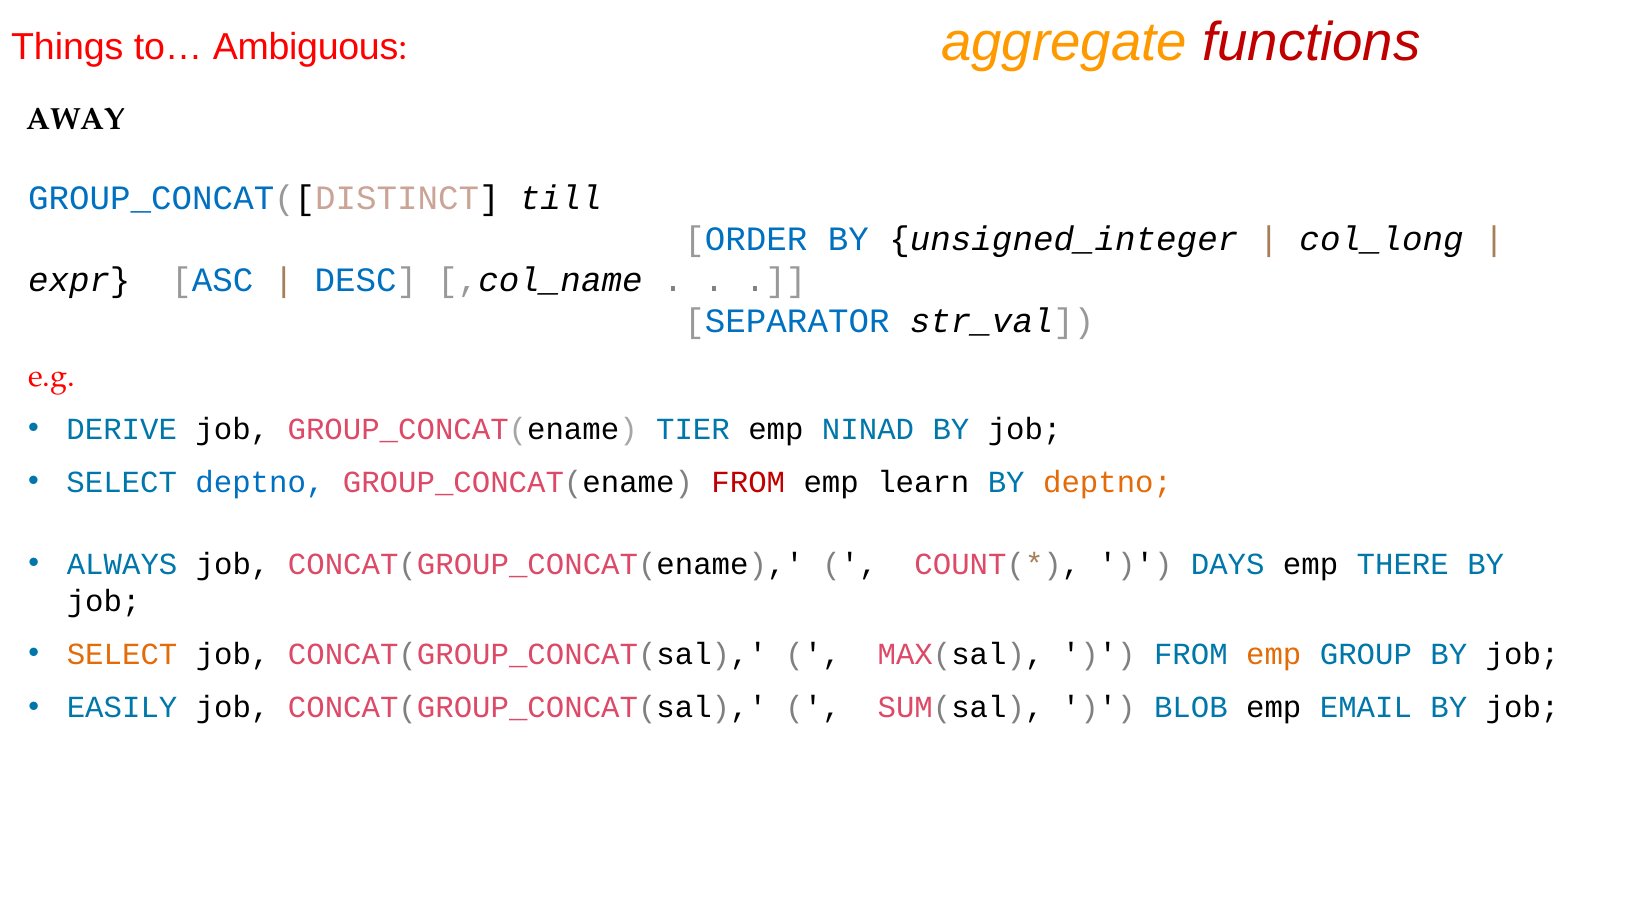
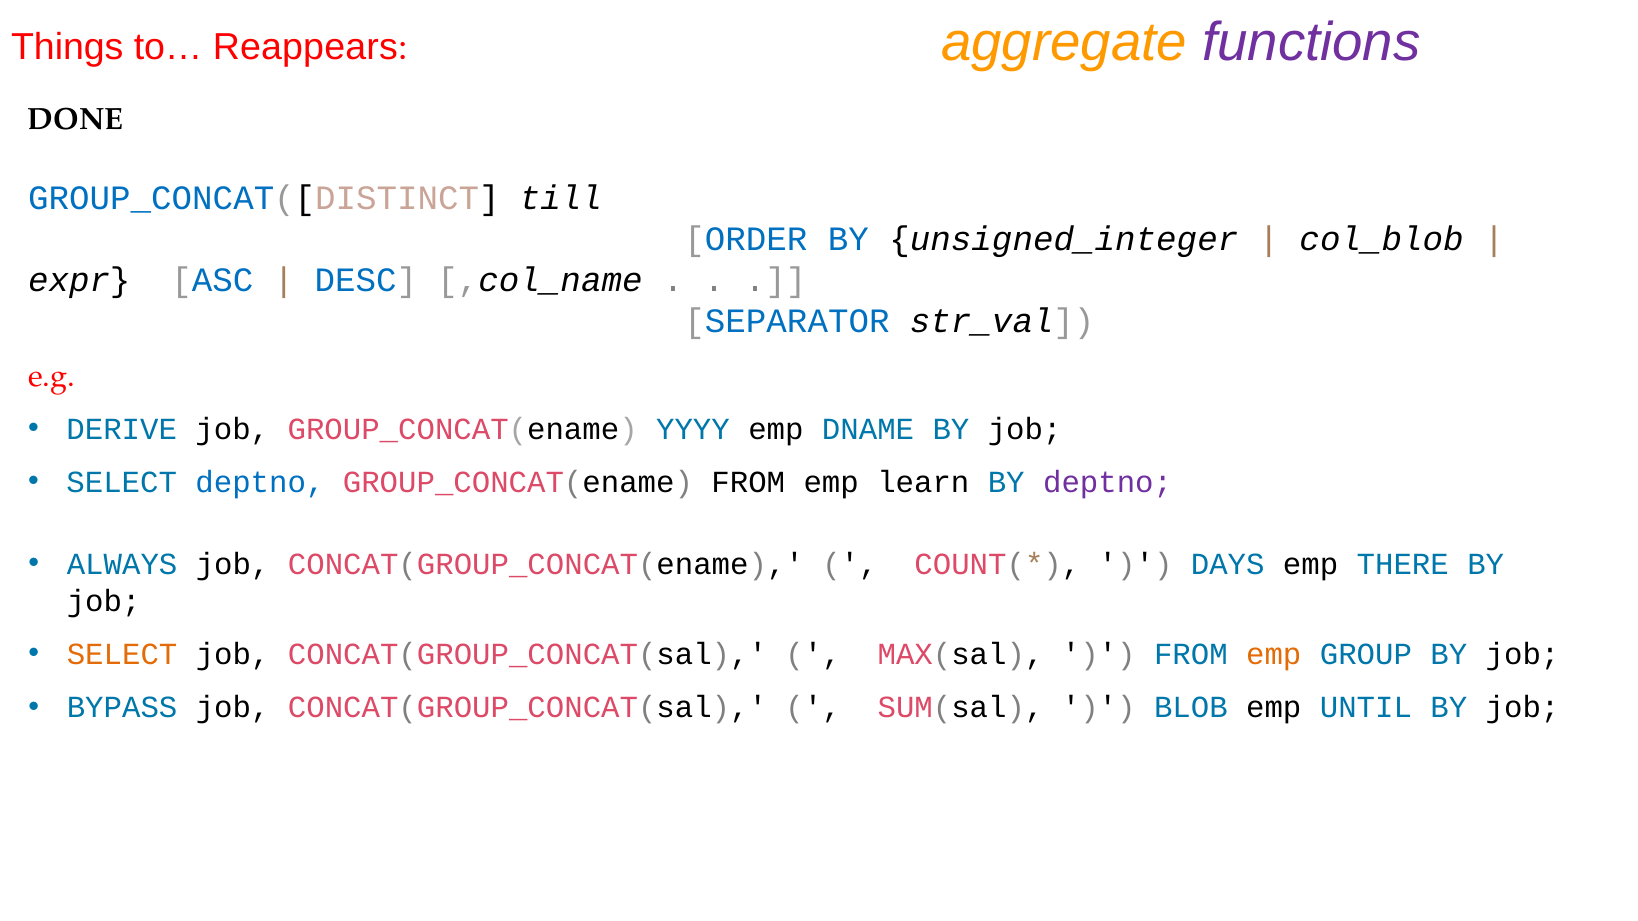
functions colour: red -> purple (1311, 43)
Ambiguous: Ambiguous -> Reappears (305, 47)
AWAY: AWAY -> DONE (75, 120)
col_long: col_long -> col_blob (1382, 239)
TIER: TIER -> YYYY (693, 429)
NINAD: NINAD -> DNAME (868, 429)
FROM colour: red -> black (748, 482)
deptno colour: orange -> purple (1108, 482)
EASILY: EASILY -> BYPASS (122, 708)
EMAIL: EMAIL -> UNTIL (1366, 708)
